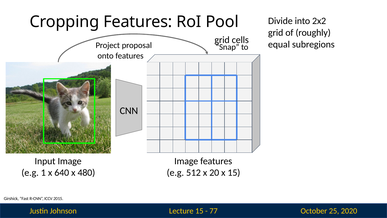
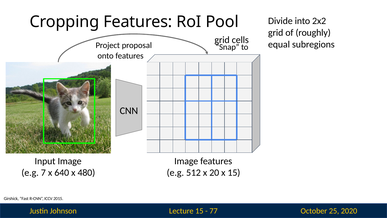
1: 1 -> 7 (43, 172)
